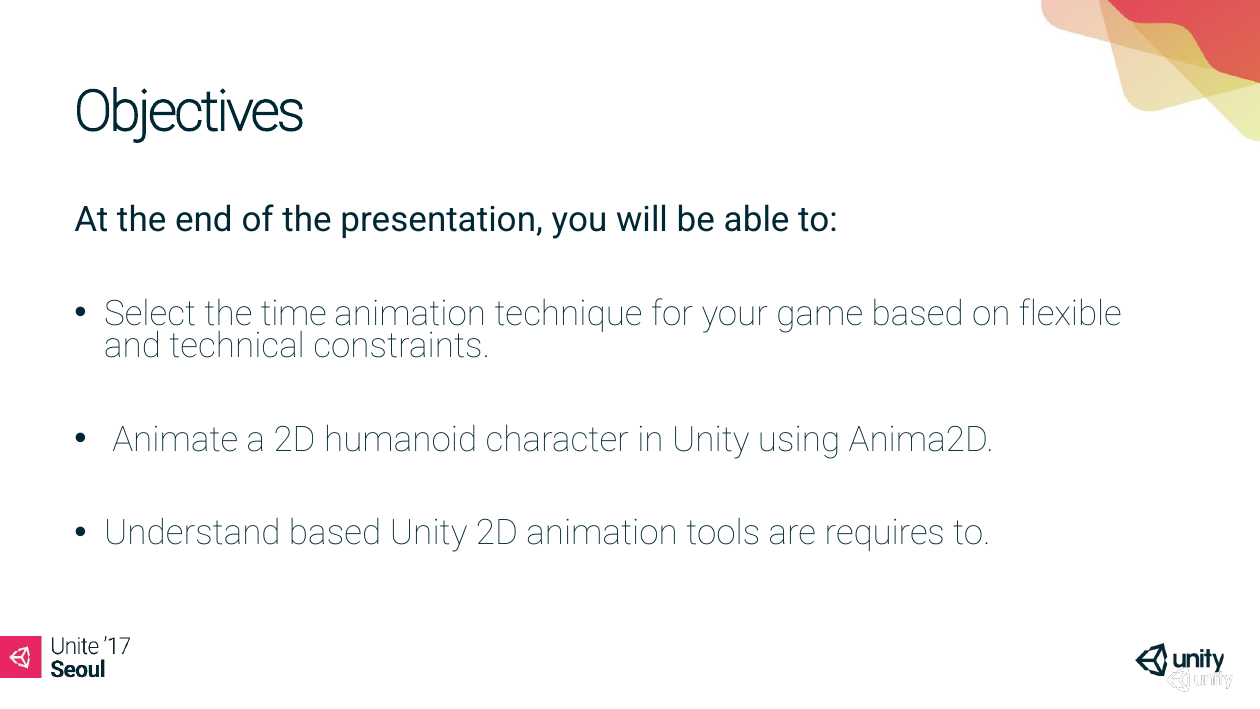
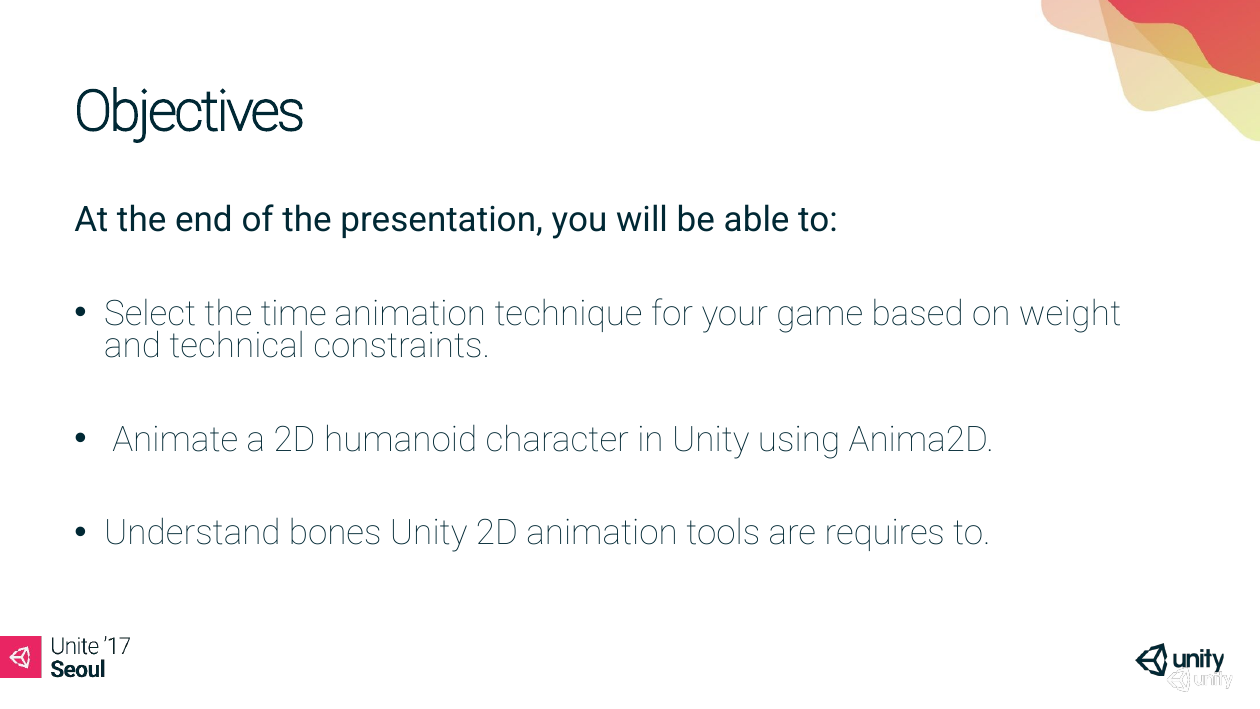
flexible: flexible -> weight (1070, 313)
Understand based: based -> bones (335, 533)
